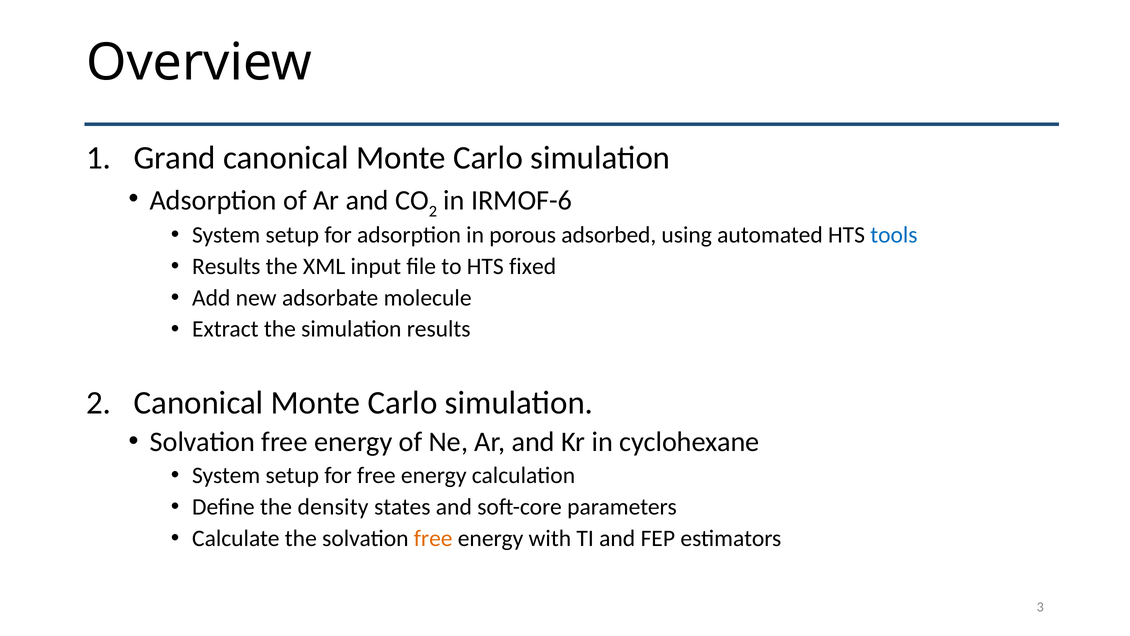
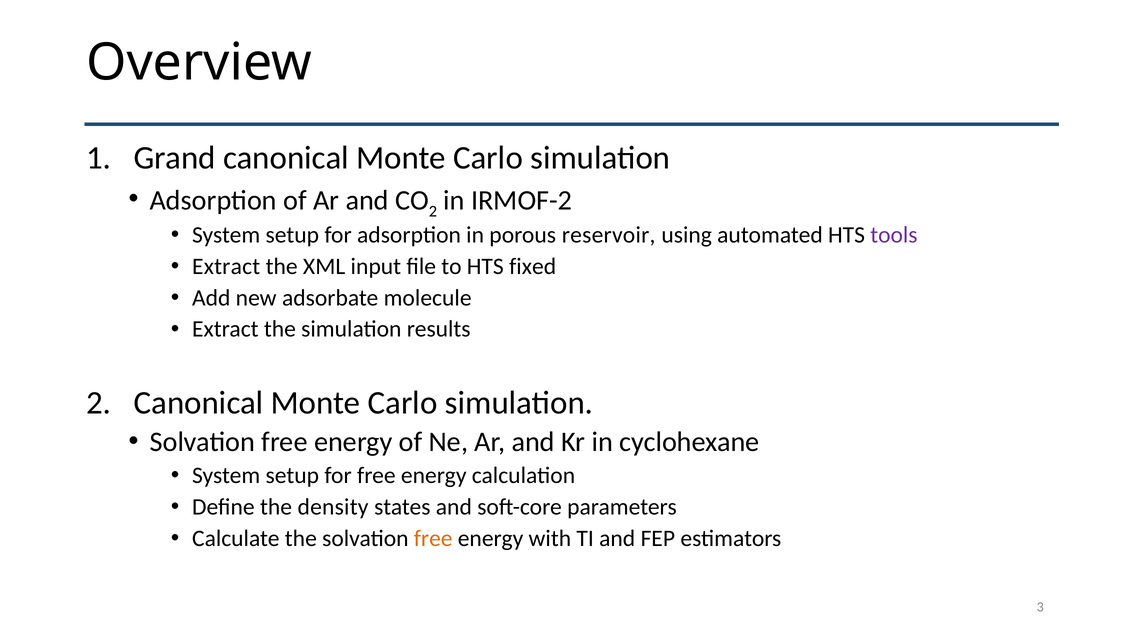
IRMOF-6: IRMOF-6 -> IRMOF-2 (522, 200)
adsorbed: adsorbed -> reservoir (609, 235)
tools colour: blue -> purple (894, 235)
Results: Results -> Extract (226, 266)
